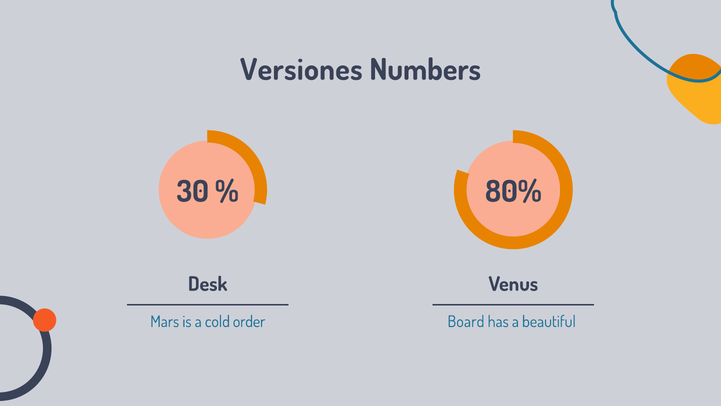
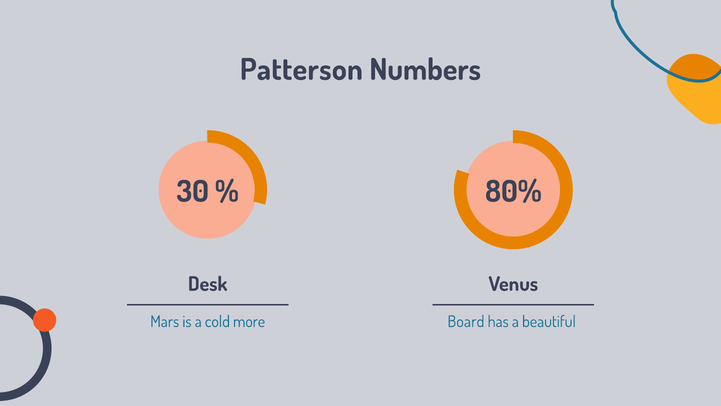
Versiones: Versiones -> Patterson (301, 70)
order: order -> more (249, 321)
